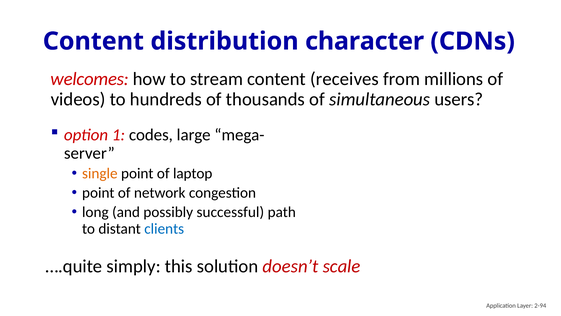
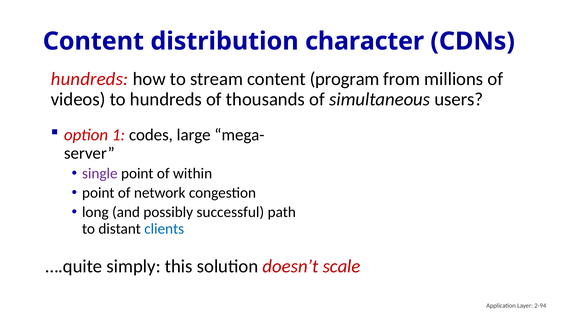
welcomes: welcomes -> hundreds (90, 79)
receives: receives -> program (345, 79)
single colour: orange -> purple (100, 173)
laptop: laptop -> within (193, 173)
